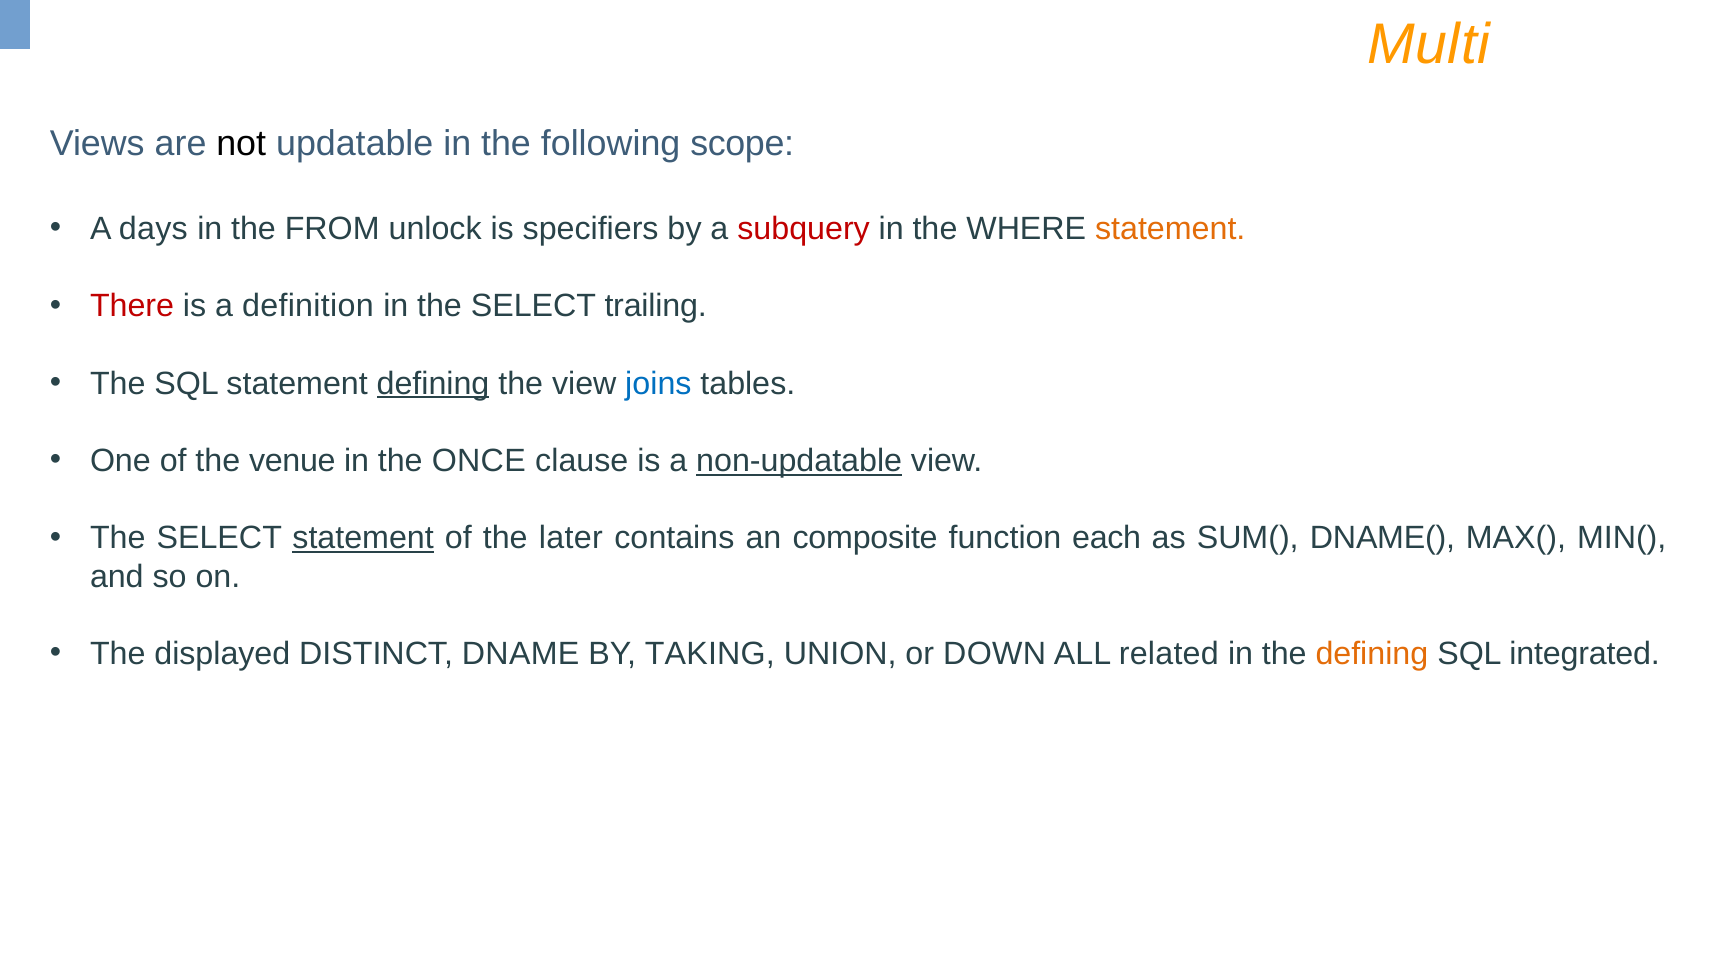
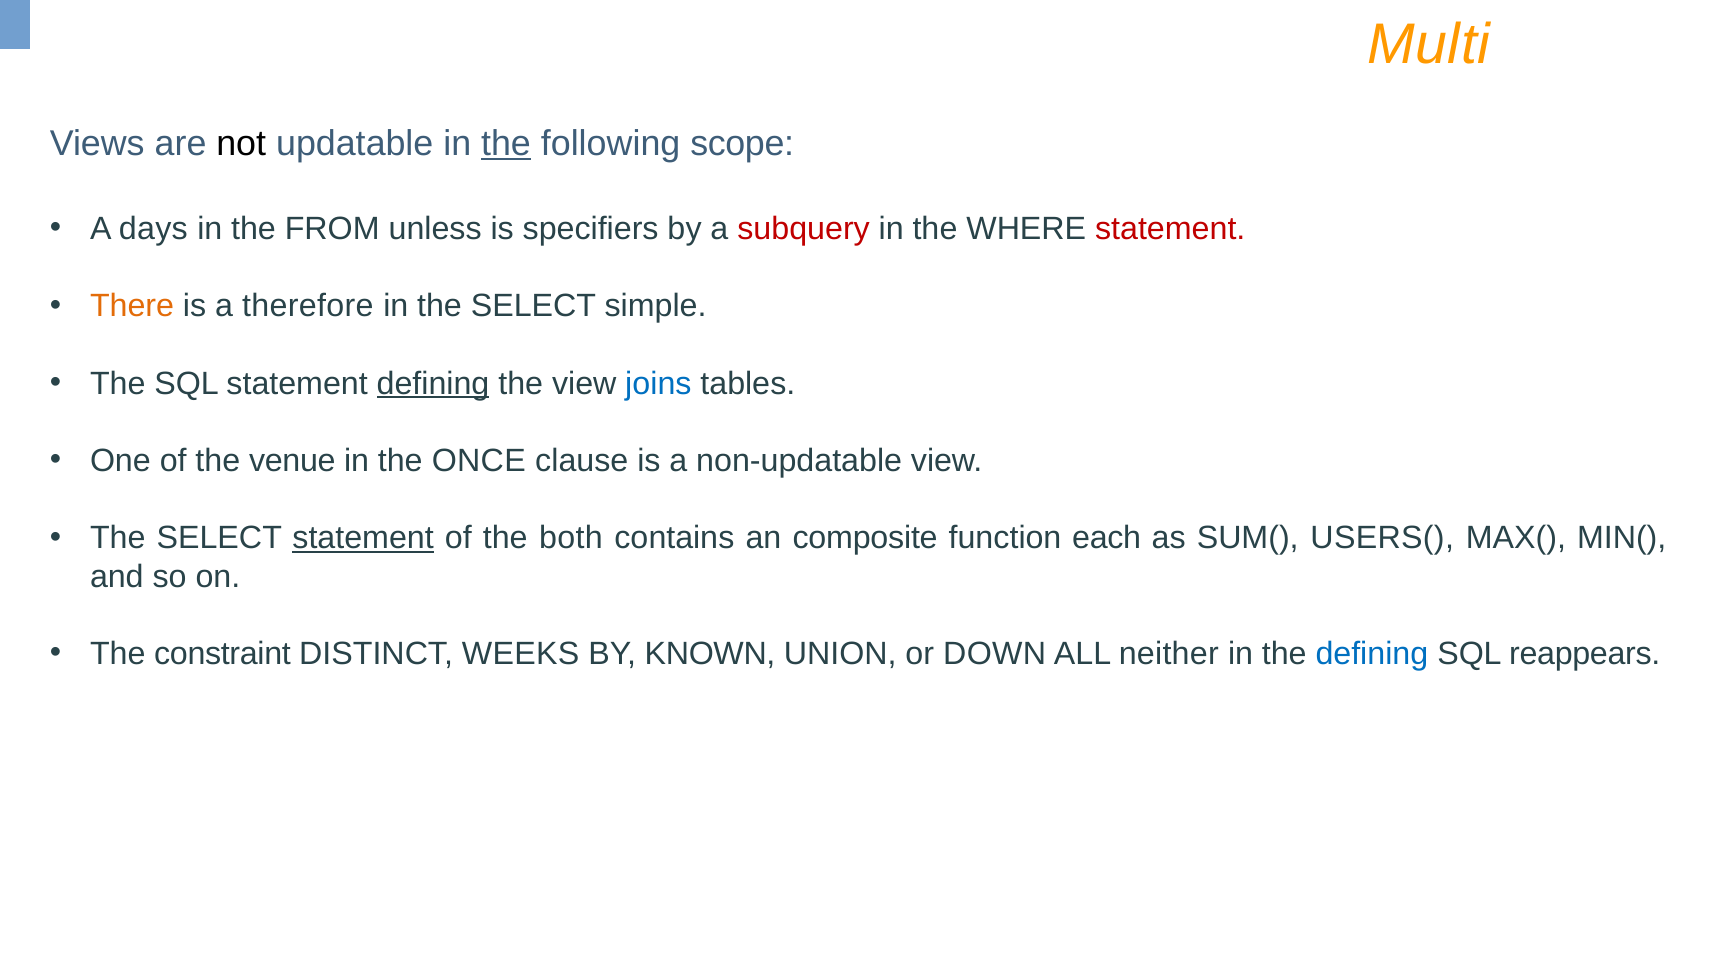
the underline: none -> present (506, 144)
unlock: unlock -> unless (435, 229)
statement colour: orange -> red (1170, 229)
There colour: red -> orange (132, 306)
definition: definition -> therefore (308, 306)
trailing: trailing -> simple (656, 306)
non-updatable underline: present -> none (799, 461)
later: later -> both (571, 538)
DNAME(: DNAME( -> USERS( (1382, 538)
displayed: displayed -> constraint (222, 654)
DNAME: DNAME -> WEEKS (521, 654)
TAKING: TAKING -> KNOWN (710, 654)
related: related -> neither (1169, 654)
defining colour: orange -> blue (1372, 654)
integrated: integrated -> reappears (1585, 654)
